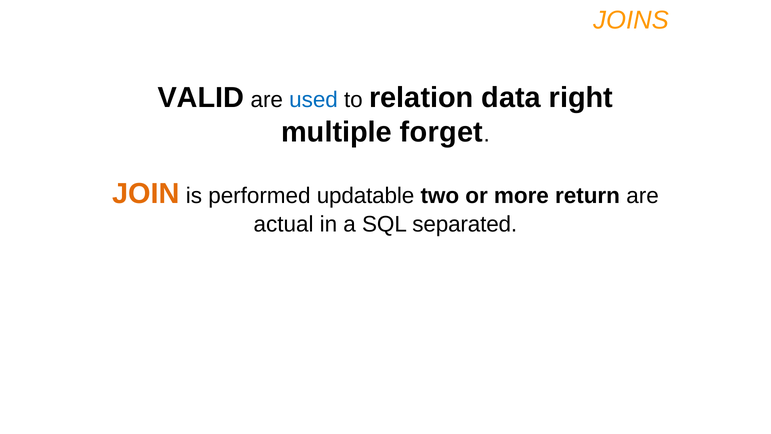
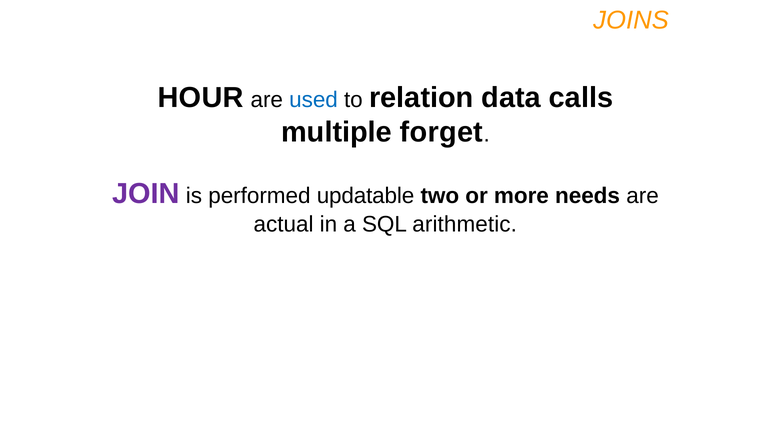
VALID: VALID -> HOUR (201, 97)
right: right -> calls (581, 97)
JOIN colour: orange -> purple (146, 194)
return: return -> needs (588, 196)
separated: separated -> arithmetic (465, 224)
